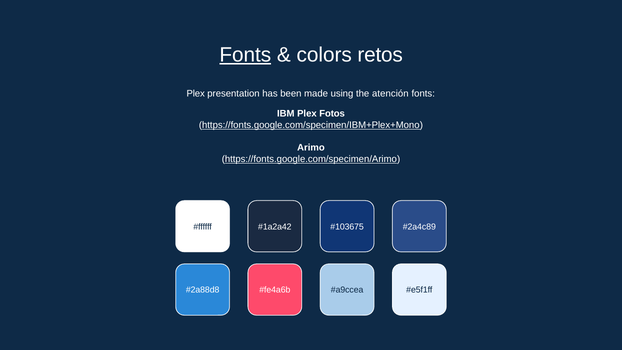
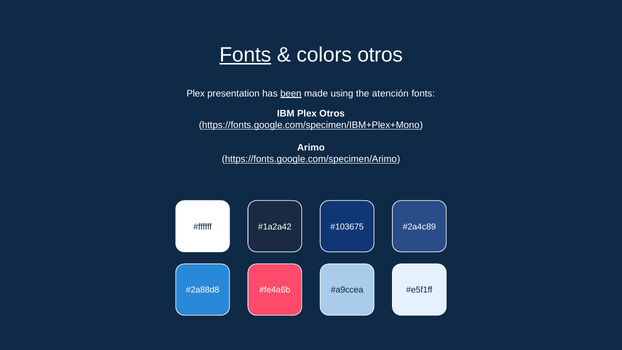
colors retos: retos -> otros (380, 55)
been underline: none -> present (291, 93)
Plex Fotos: Fotos -> Otros (332, 113)
